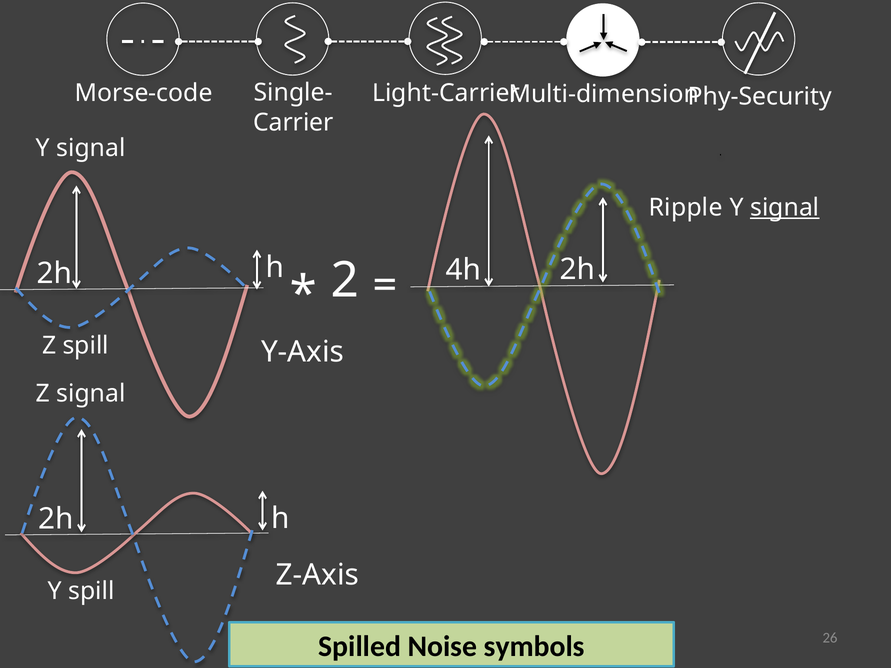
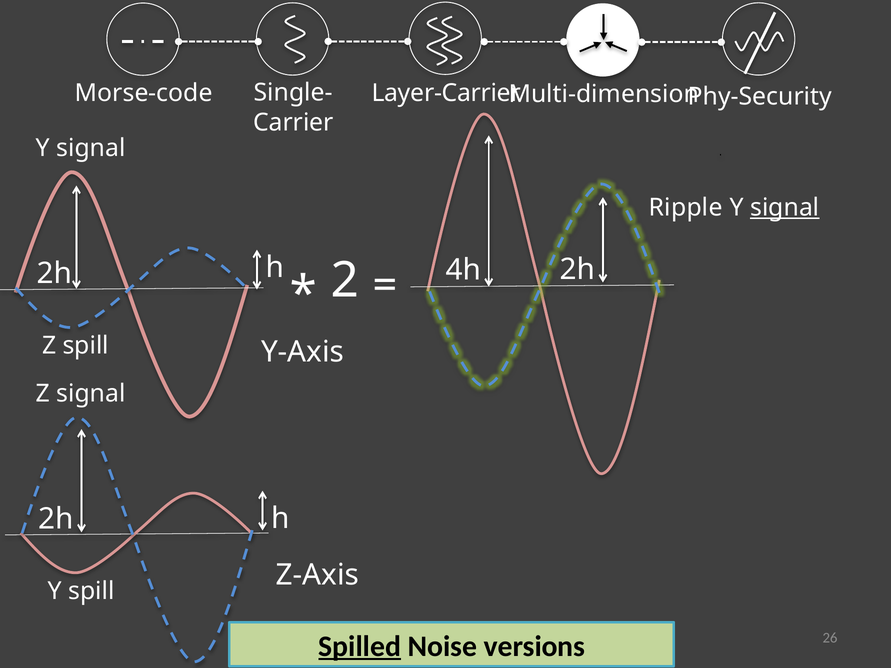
Light-Carrier: Light-Carrier -> Layer-Carrier (446, 93)
Spilled underline: none -> present (360, 647)
symbols: symbols -> versions (534, 647)
